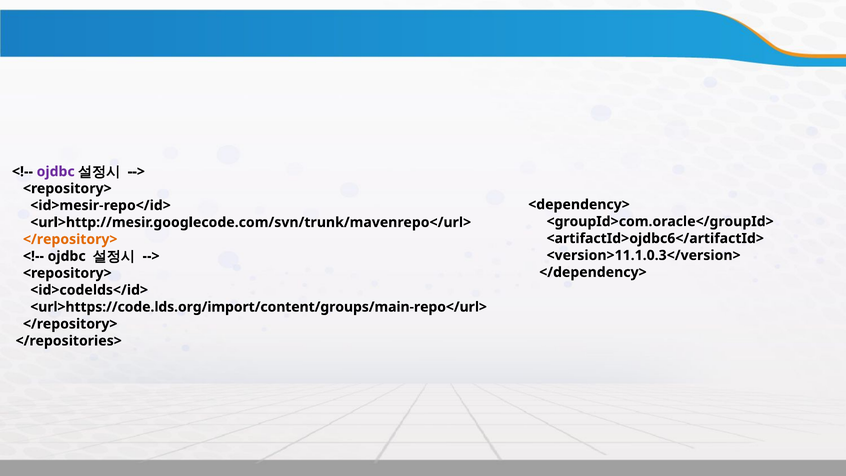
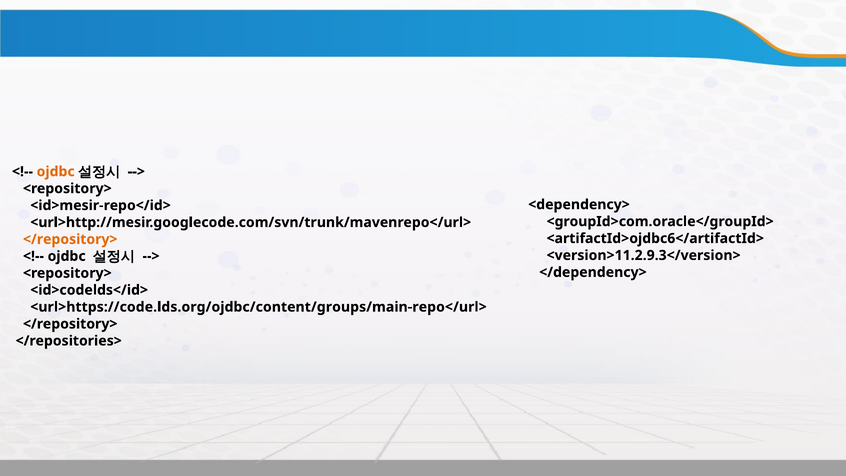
ojdbc colour: purple -> orange (56, 172)
<version>11.1.0.3</version>: <version>11.1.0.3</version> -> <version>11.2.9.3</version> (644, 255)
<url>https://code.lds.org/import/content/groups/main-repo</url>: <url>https://code.lds.org/import/content/groups/main-repo</url> -> <url>https://code.lds.org/ojdbc/content/groups/main-repo</url> (259, 307)
